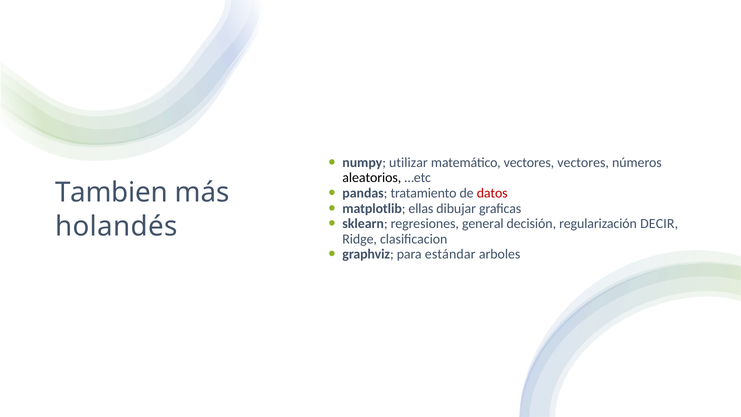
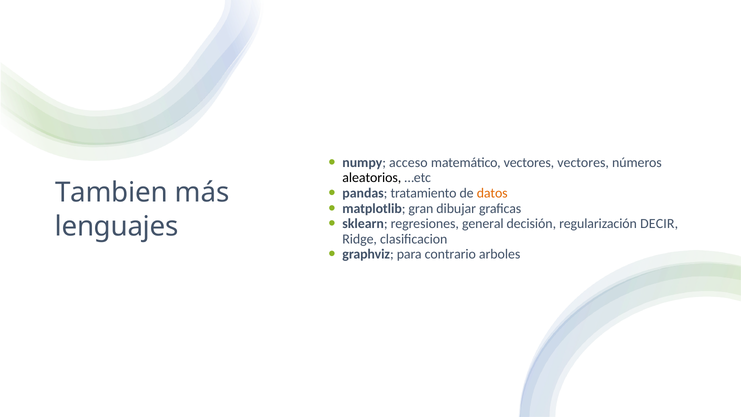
utilizar: utilizar -> acceso (408, 163)
datos colour: red -> orange (492, 193)
ellas: ellas -> gran (421, 208)
holandés: holandés -> lenguajes (117, 226)
estándar: estándar -> contrario (450, 254)
